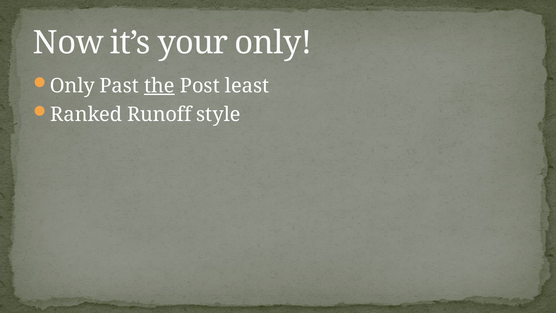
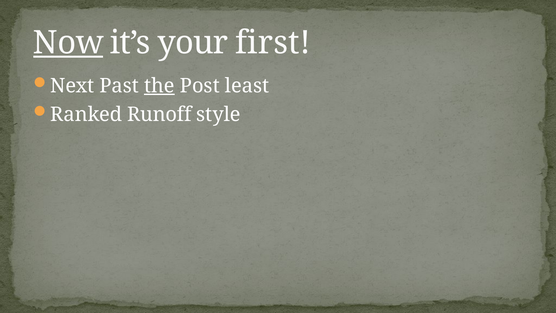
Now underline: none -> present (68, 43)
your only: only -> first (273, 43)
Only: Only -> Next (72, 86)
